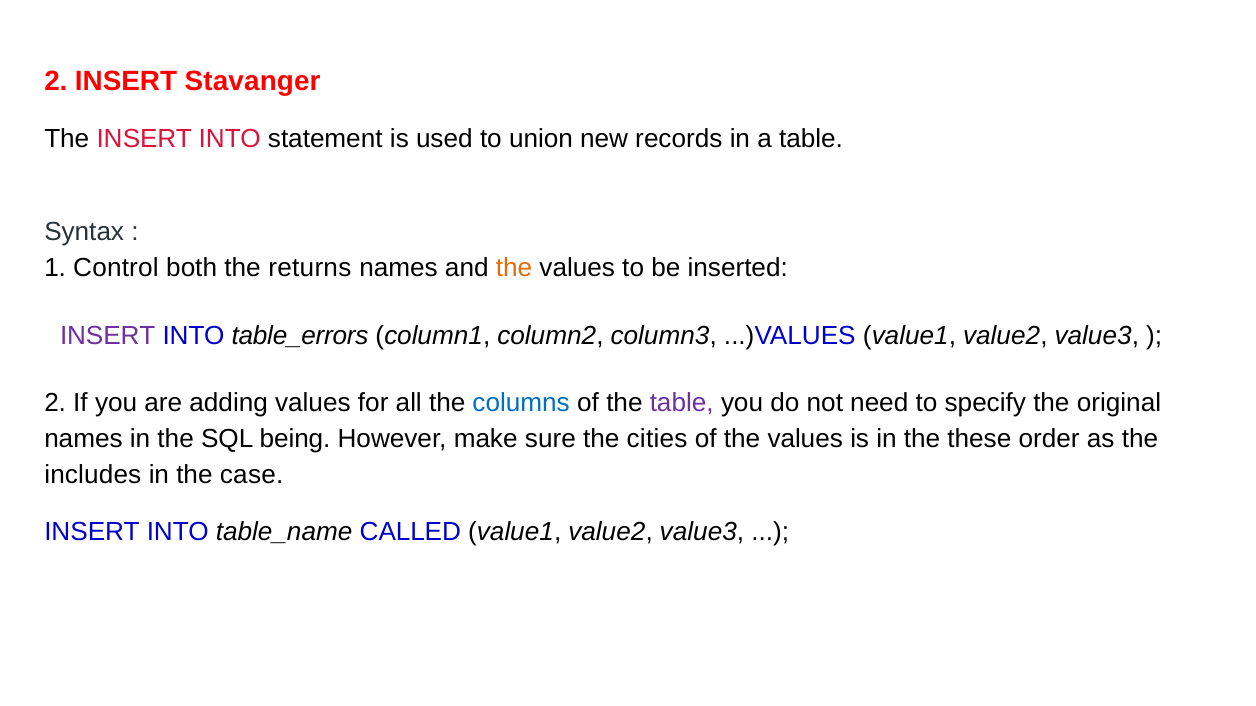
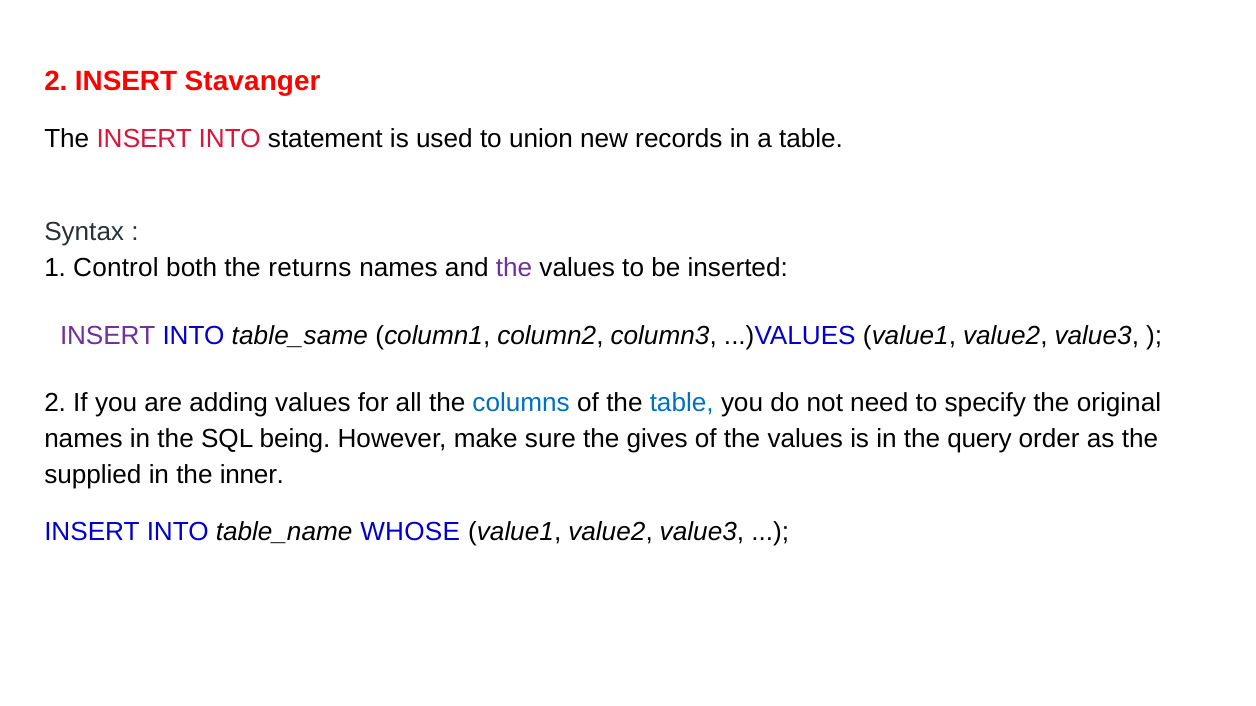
the colour: orange -> purple (514, 268)
table_errors: table_errors -> table_same (300, 336)
table colour: purple -> blue (682, 403)
cities: cities -> gives (657, 439)
these: these -> query (980, 439)
includes: includes -> supplied (93, 475)
case: case -> inner (252, 475)
CALLED: CALLED -> WHOSE (410, 532)
